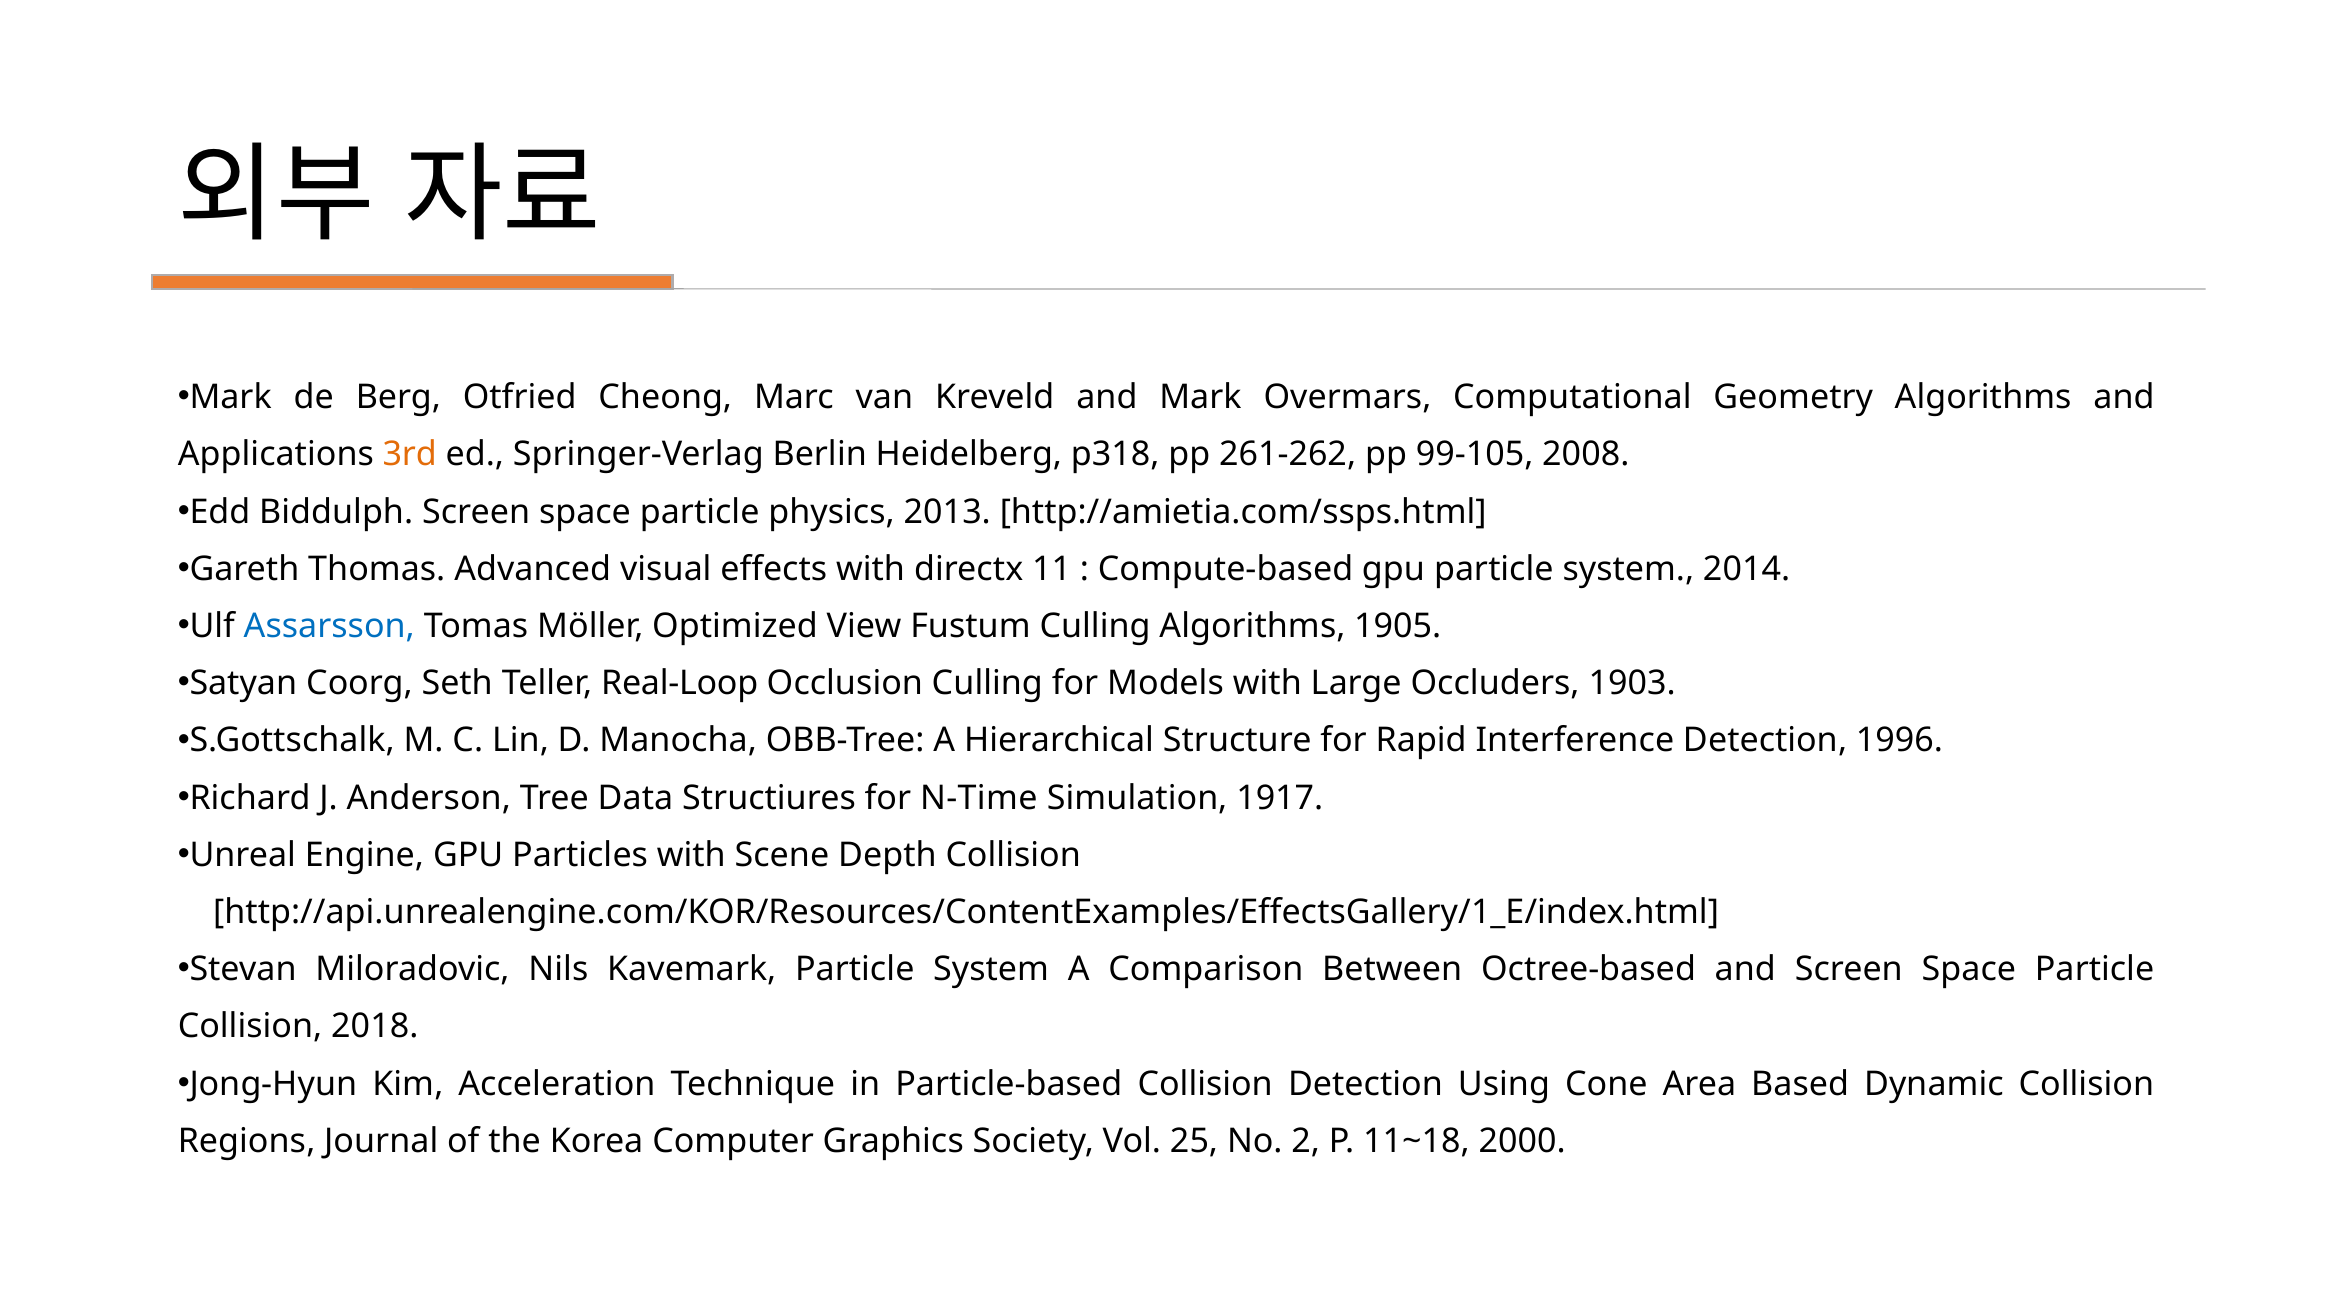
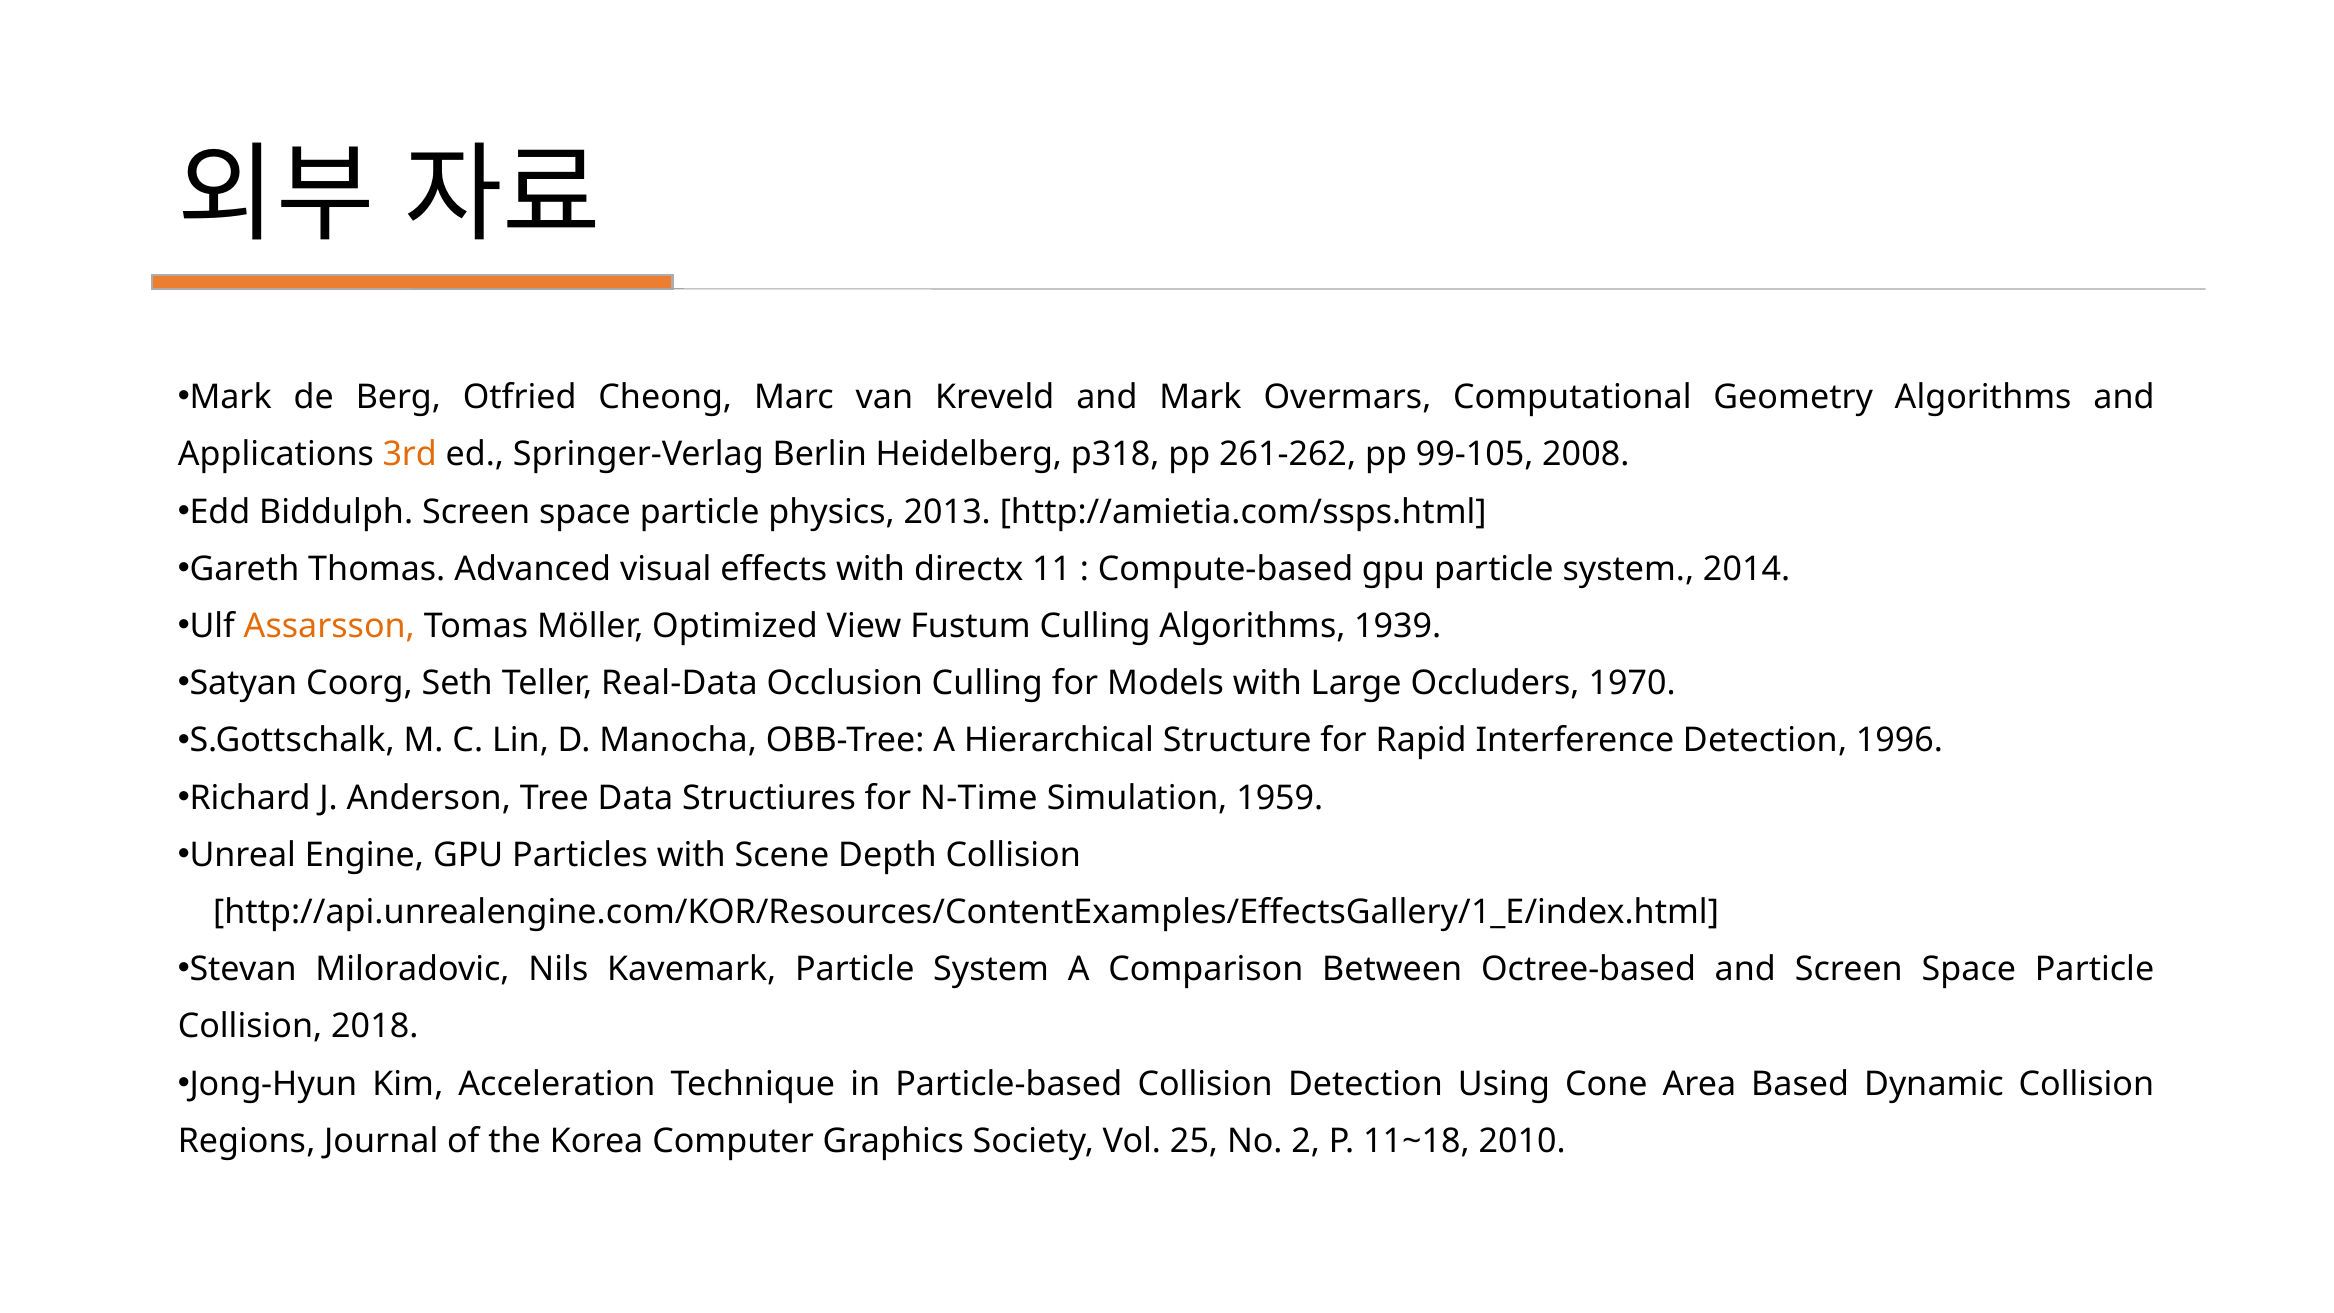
Assarsson colour: blue -> orange (329, 626)
1905: 1905 -> 1939 (1398, 626)
Real-Loop: Real-Loop -> Real-Data (679, 683)
1903: 1903 -> 1970 (1632, 683)
1917: 1917 -> 1959 (1280, 798)
2000: 2000 -> 2010 (1522, 1141)
